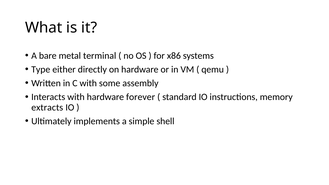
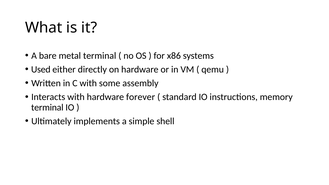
Type: Type -> Used (41, 69)
extracts: extracts -> terminal (47, 107)
